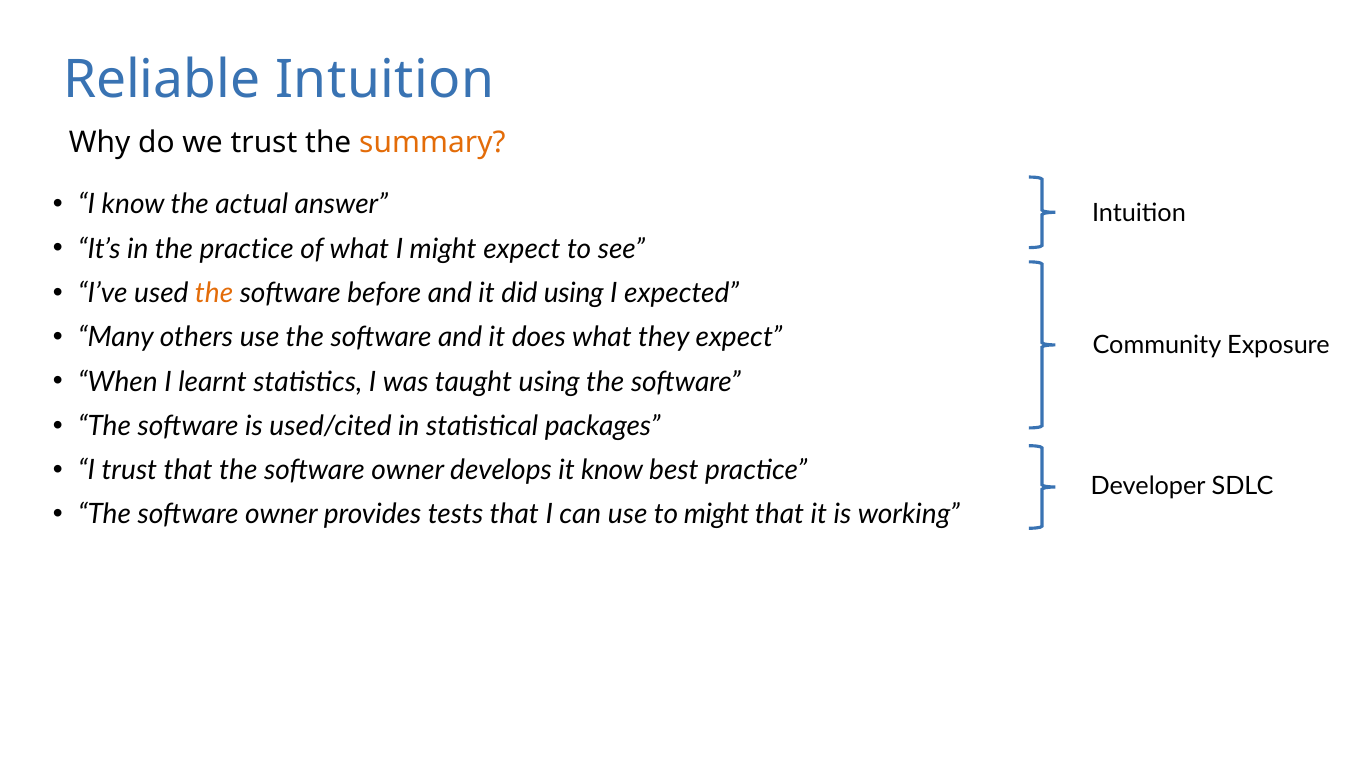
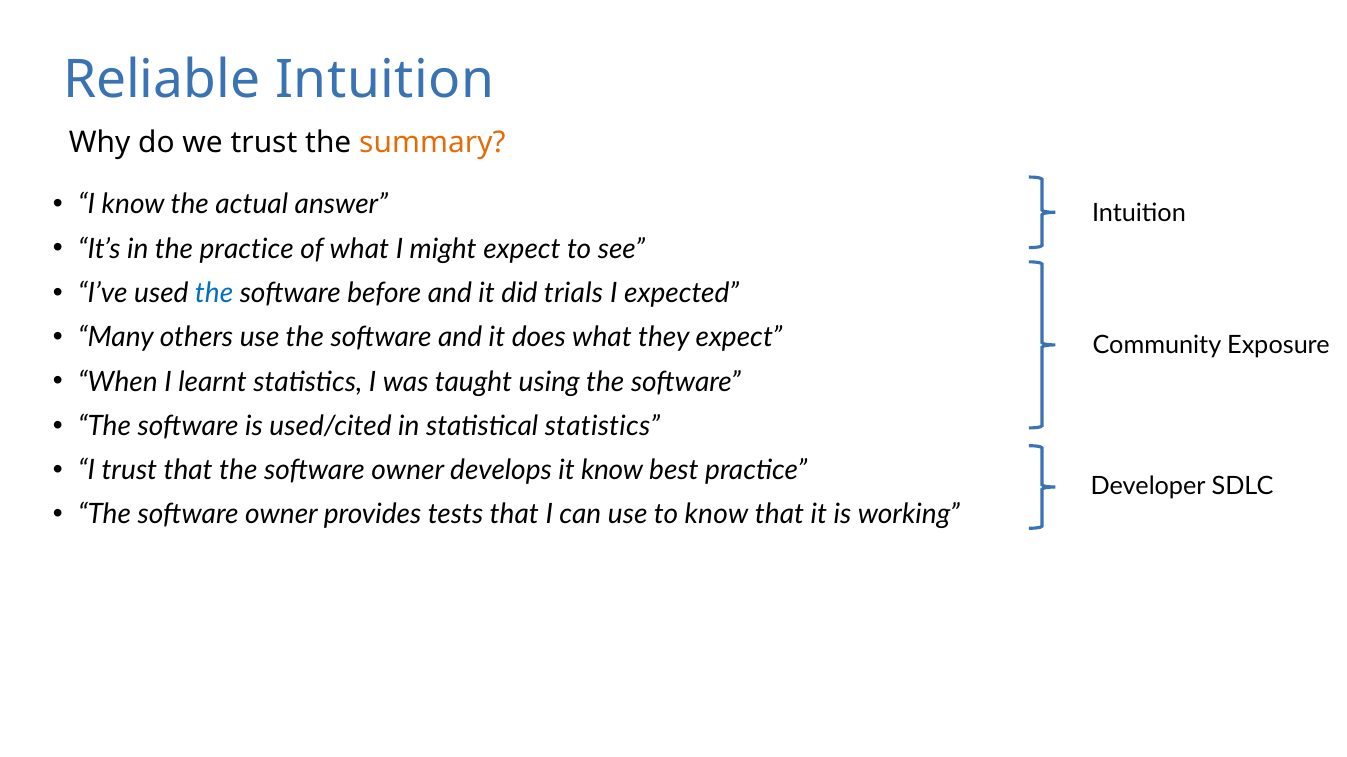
the colour: orange -> blue (214, 293)
did using: using -> trials (574, 293)
statistical packages: packages -> statistics (602, 426)
to might: might -> know (716, 515)
